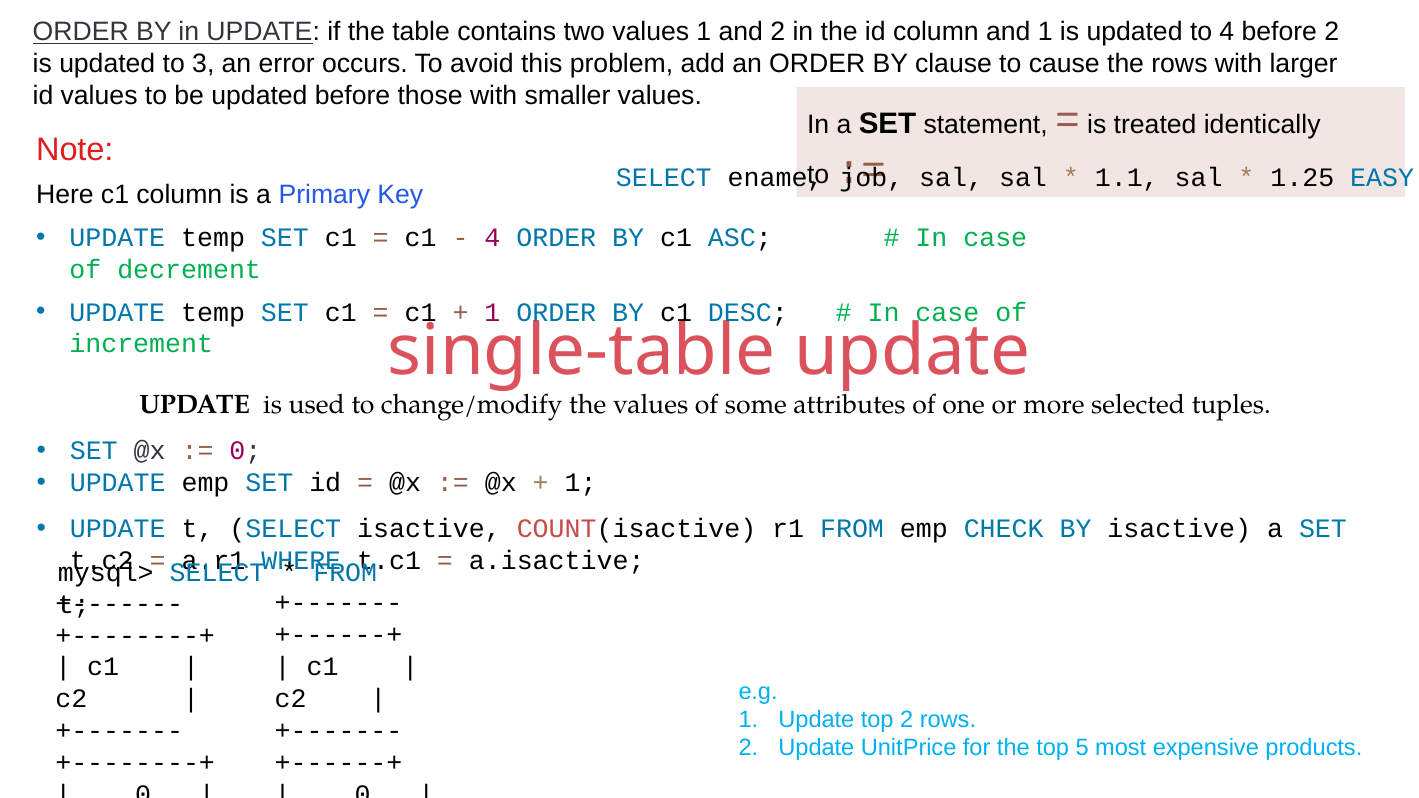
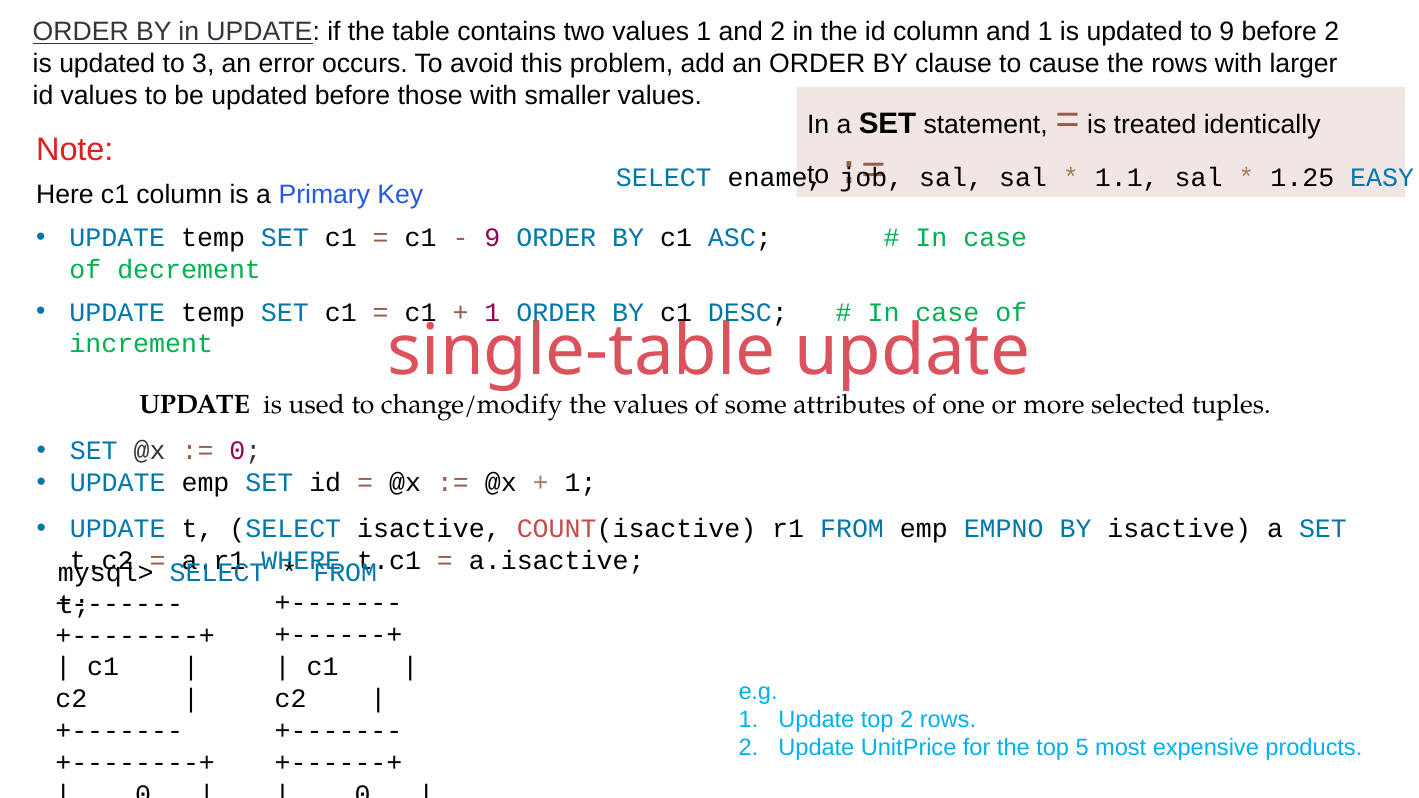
to 4: 4 -> 9 (1227, 32)
4: 4 -> 9 (492, 238)
CHECK: CHECK -> EMPNO (1004, 529)
